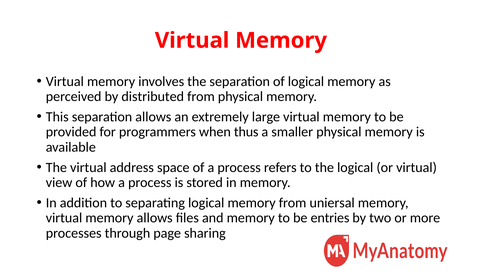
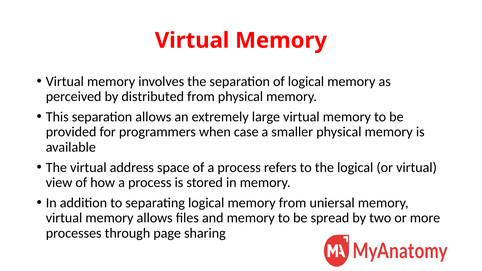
thus: thus -> case (246, 132)
entries: entries -> spread (330, 218)
